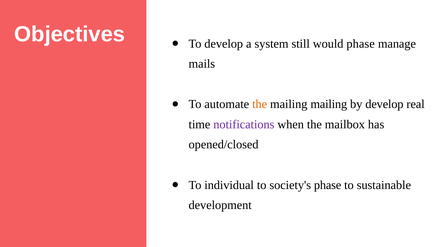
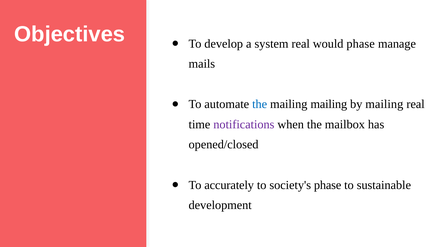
system still: still -> real (301, 44)
the colour: orange -> blue (260, 104)
by develop: develop -> mailing (384, 104)
individual: individual -> accurately (229, 185)
